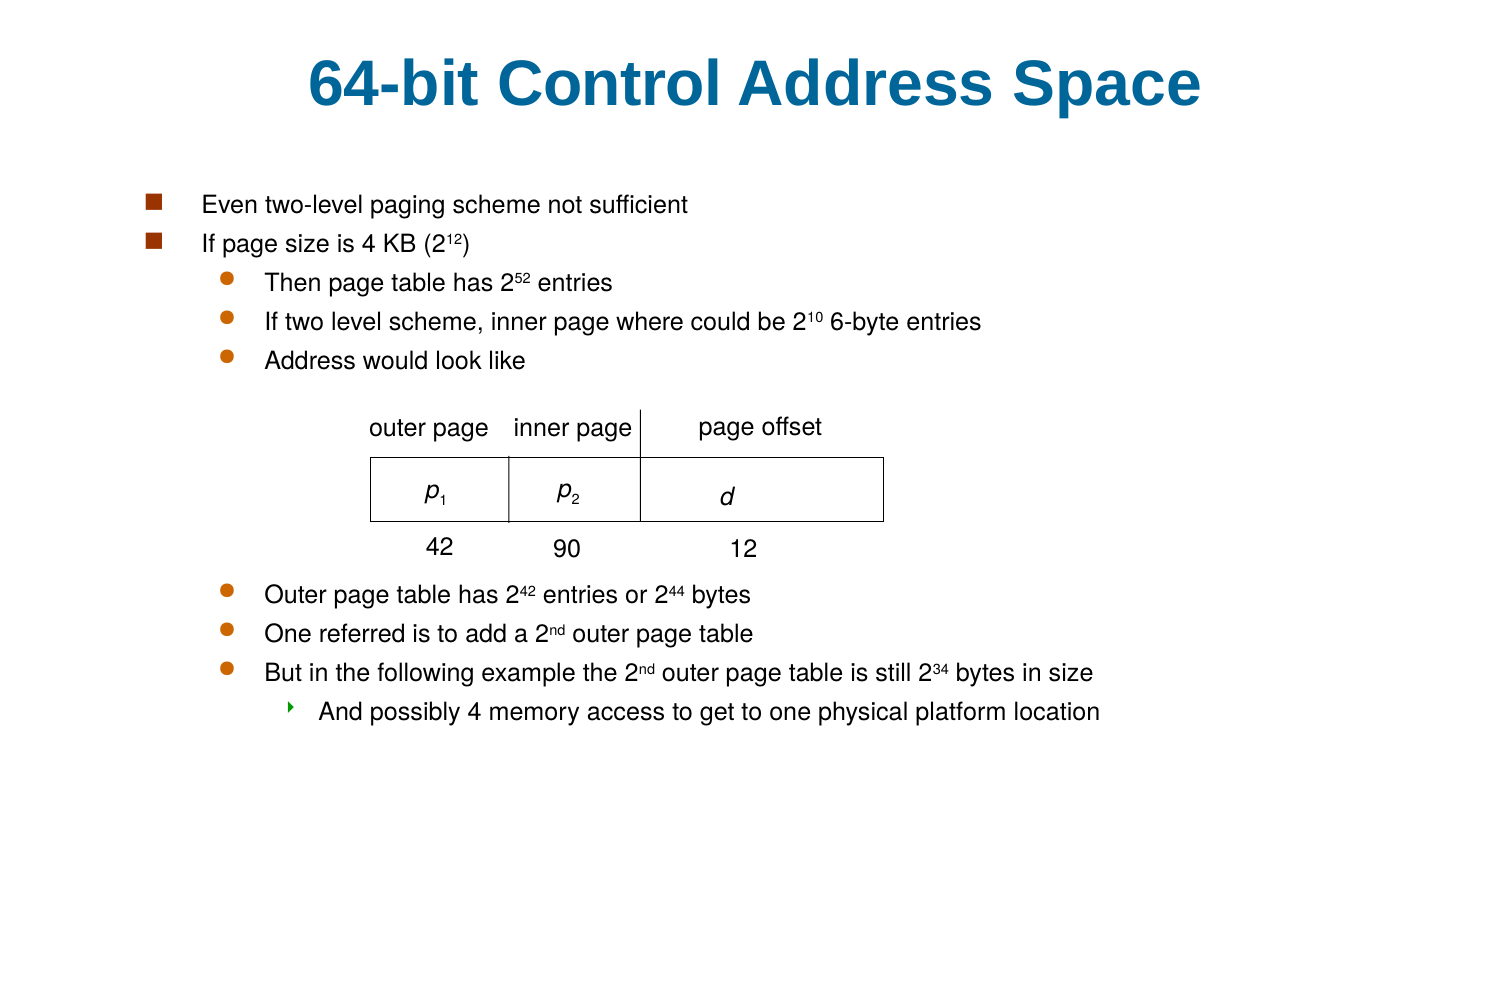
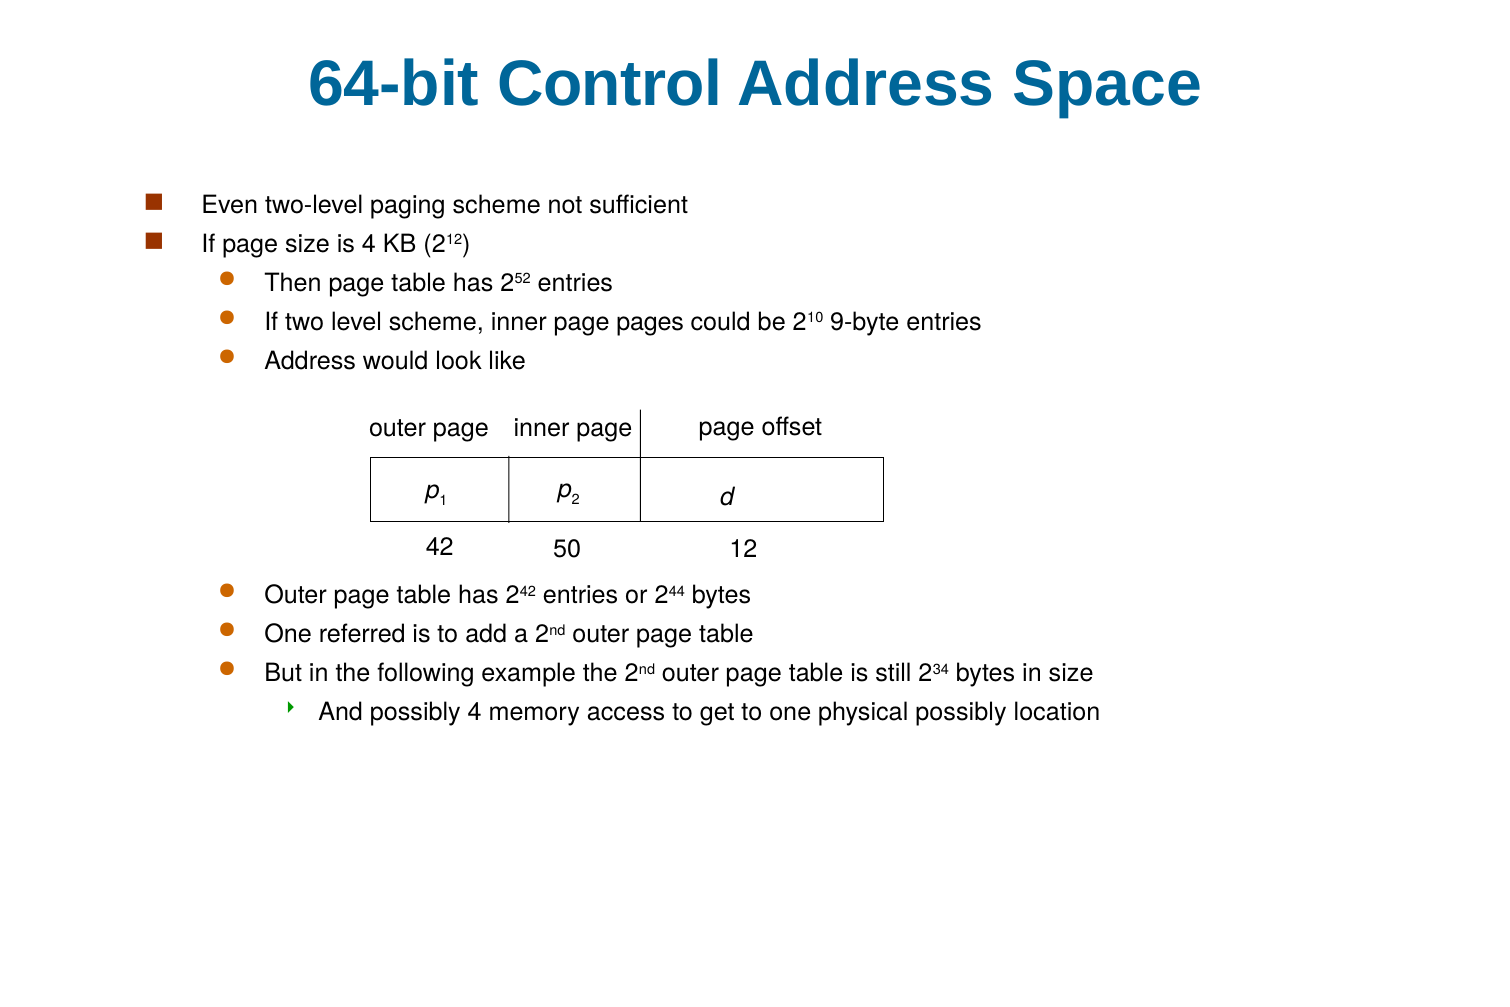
where: where -> pages (650, 322)
6-byte: 6-byte -> 9-byte (865, 322)
90: 90 -> 50 (567, 549)
physical platform: platform -> possibly (961, 712)
